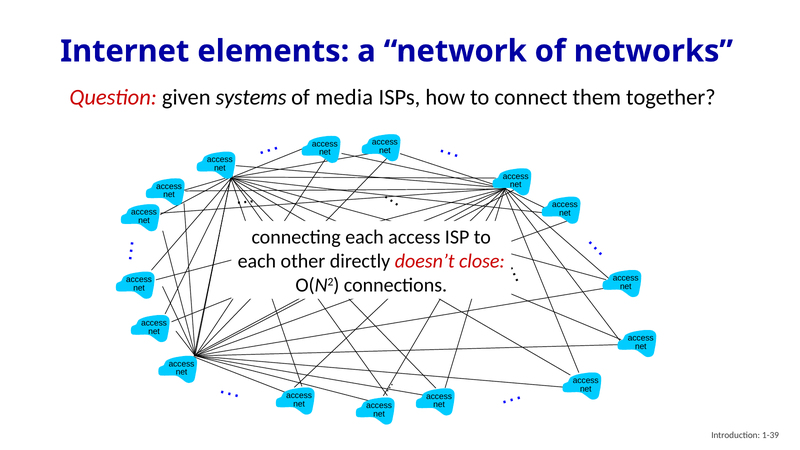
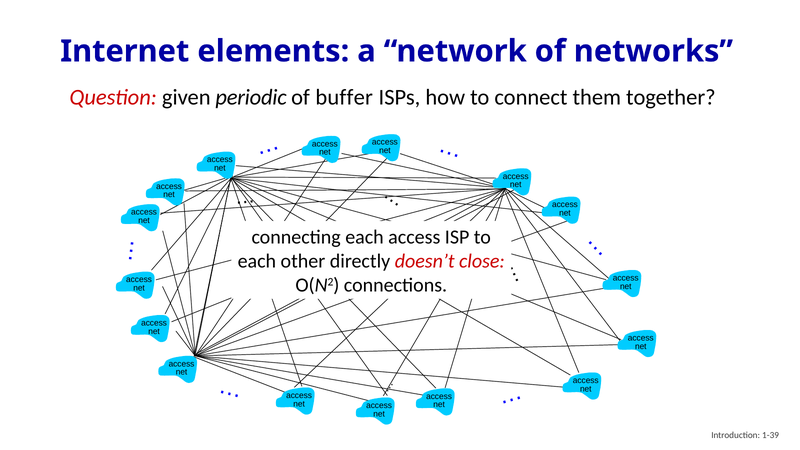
systems: systems -> periodic (251, 98)
media: media -> buffer (344, 98)
